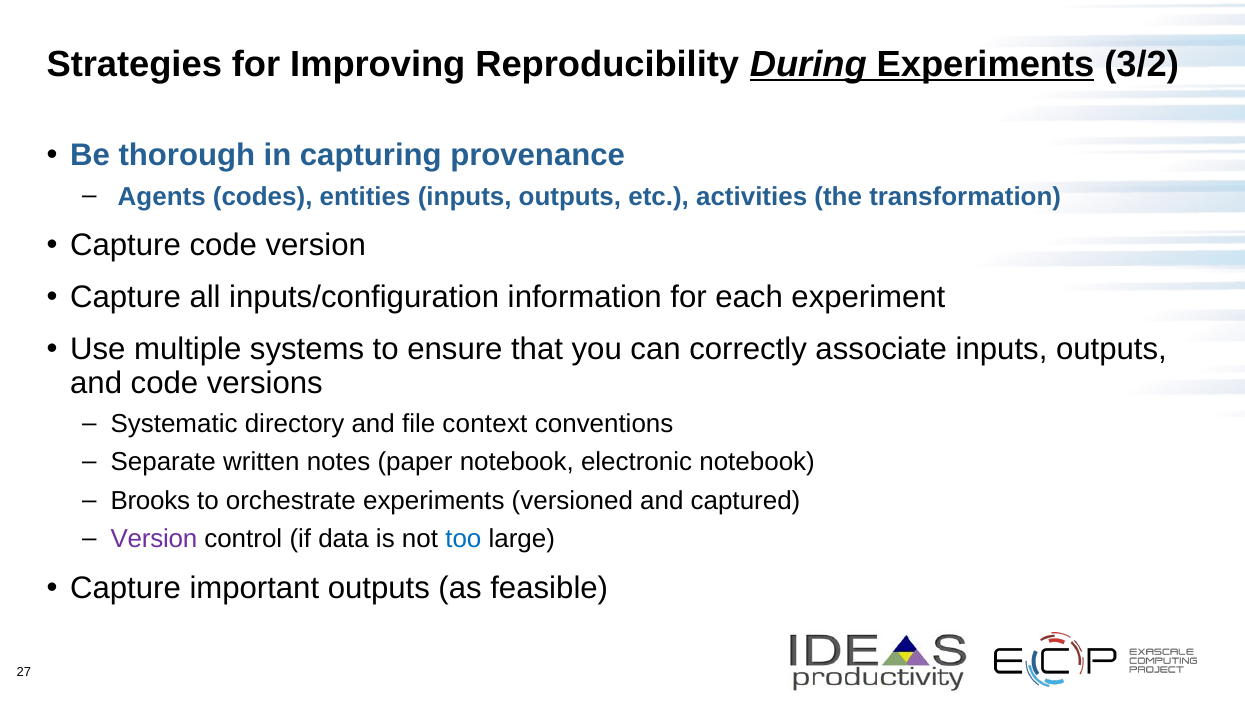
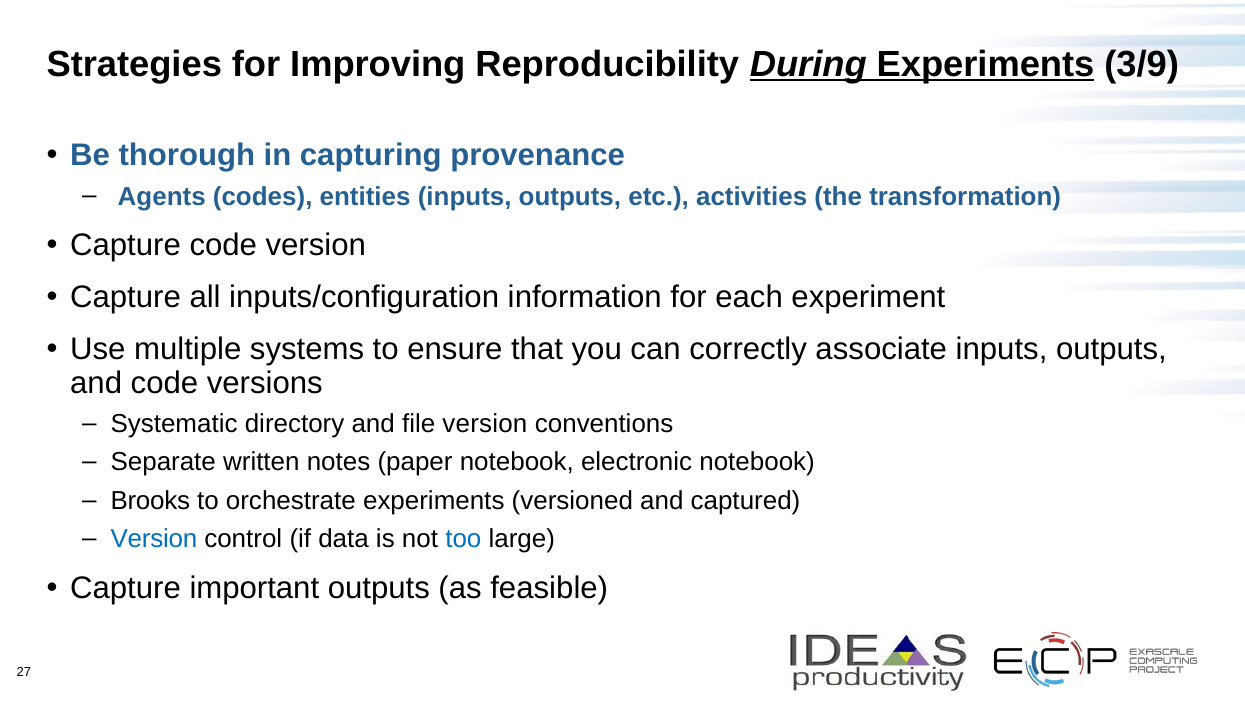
3/2: 3/2 -> 3/9 (1142, 64)
file context: context -> version (485, 424)
Version colour: purple -> blue (154, 539)
